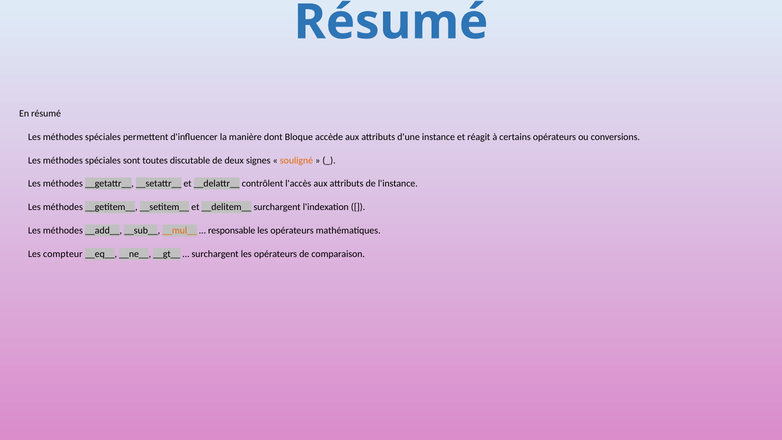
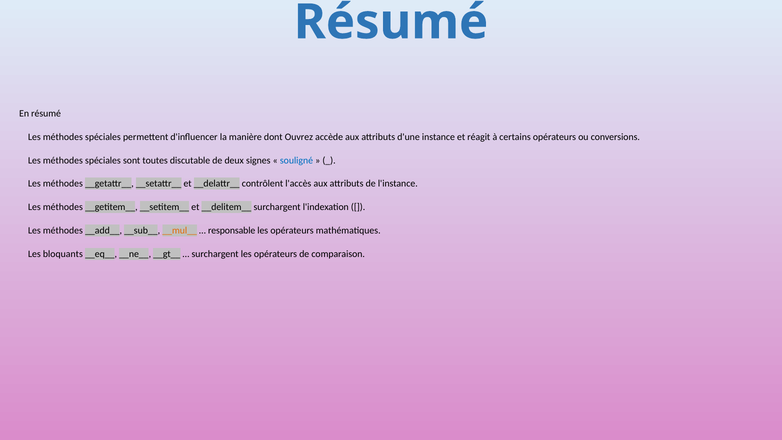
Bloque: Bloque -> Ouvrez (299, 137)
souligné colour: orange -> blue (296, 160)
compteur: compteur -> bloquants (63, 254)
